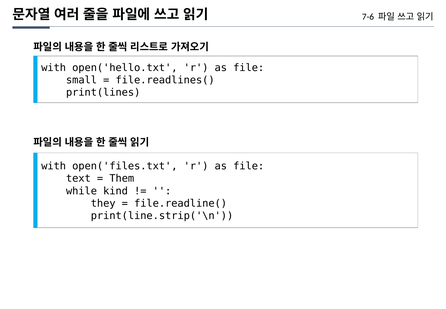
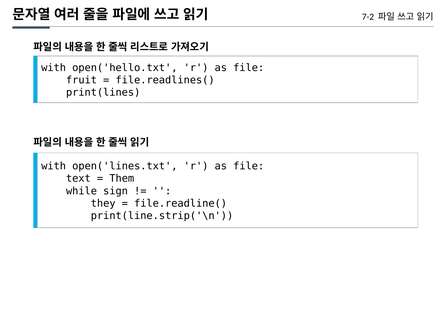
7-6: 7-6 -> 7-2 (368, 17)
small: small -> fruit (82, 80)
open('files.txt: open('files.txt -> open('lines.txt (125, 166)
kind: kind -> sign (116, 191)
